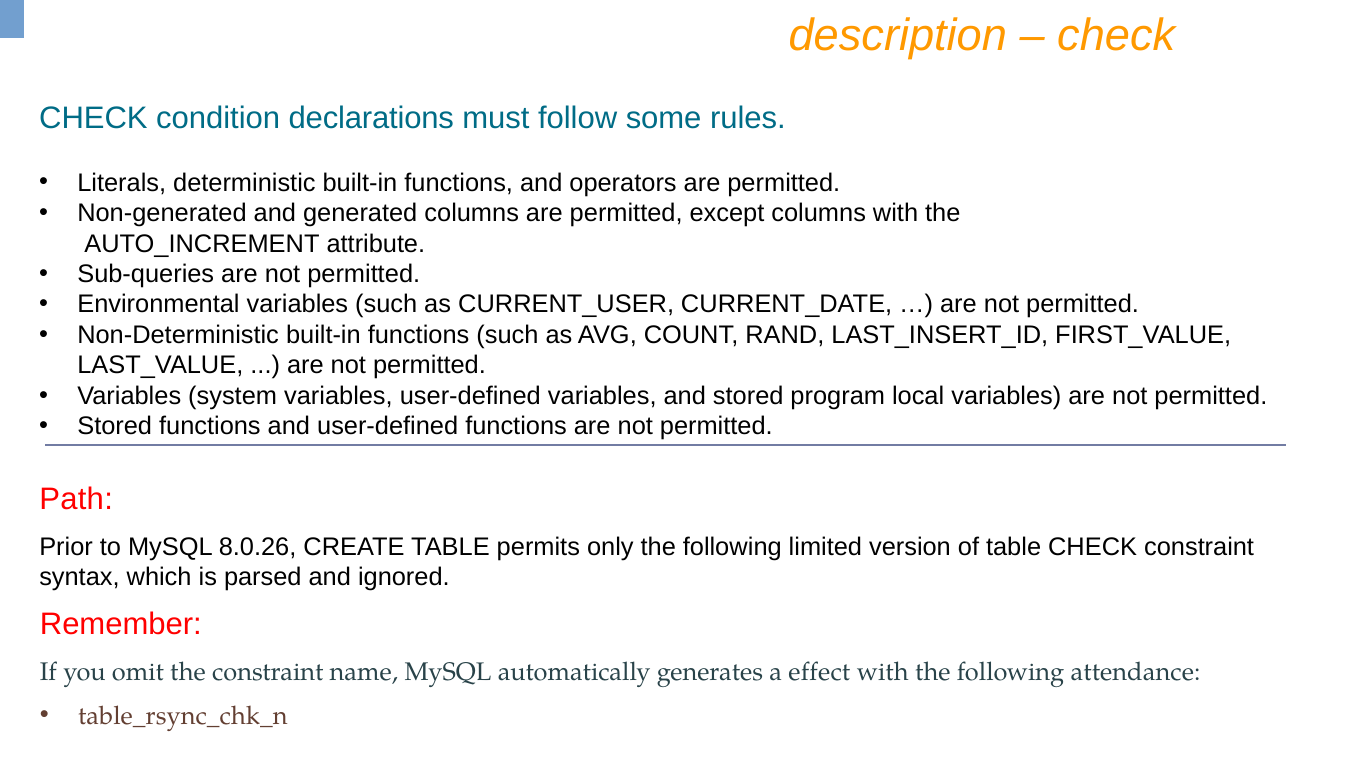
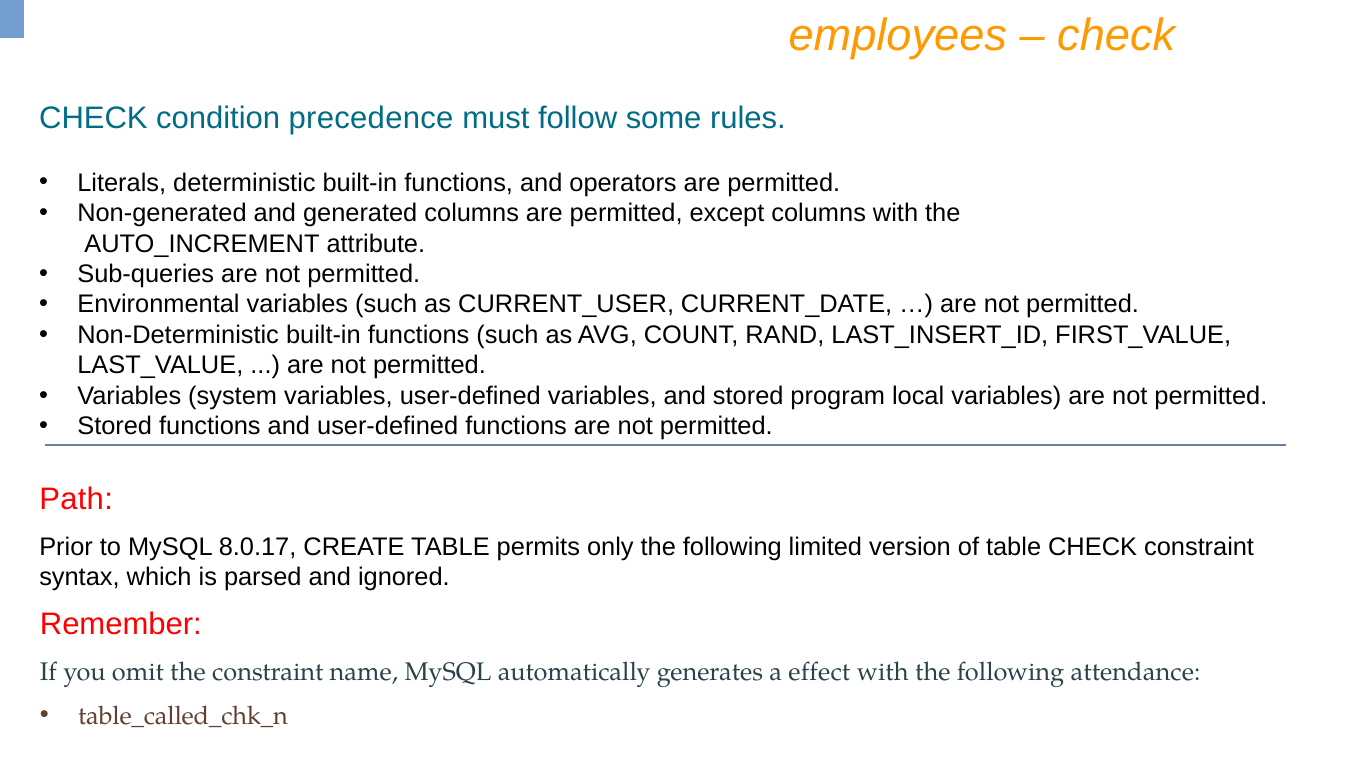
description: description -> employees (898, 35)
declarations: declarations -> precedence (371, 119)
8.0.26: 8.0.26 -> 8.0.17 (258, 547)
table_rsync_chk_n: table_rsync_chk_n -> table_called_chk_n (183, 716)
